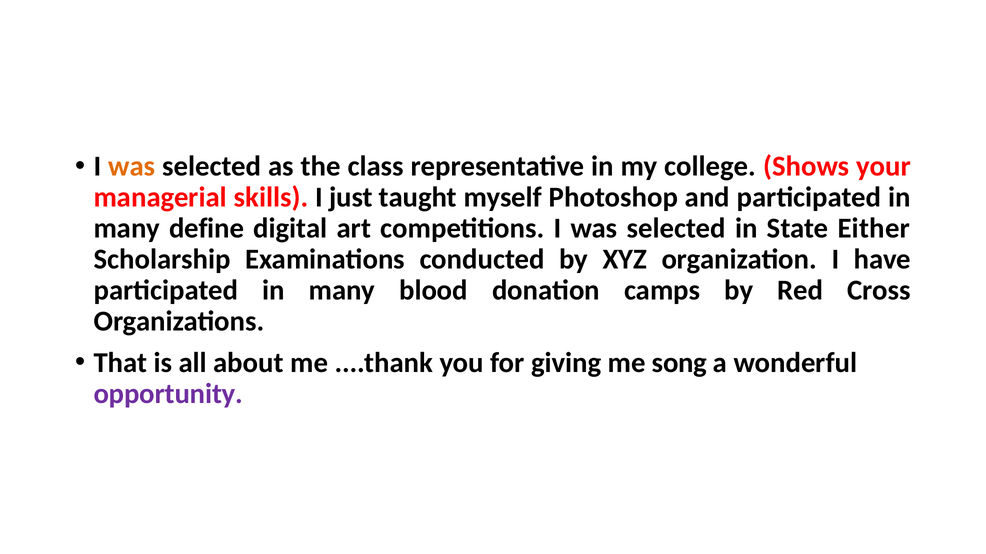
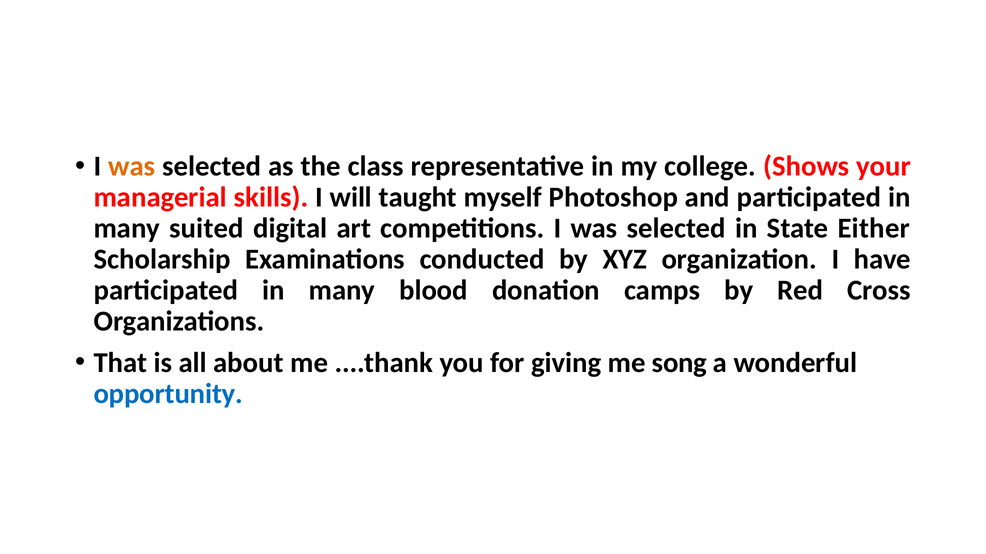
just: just -> will (351, 198)
define: define -> suited (206, 229)
opportunity colour: purple -> blue (168, 394)
